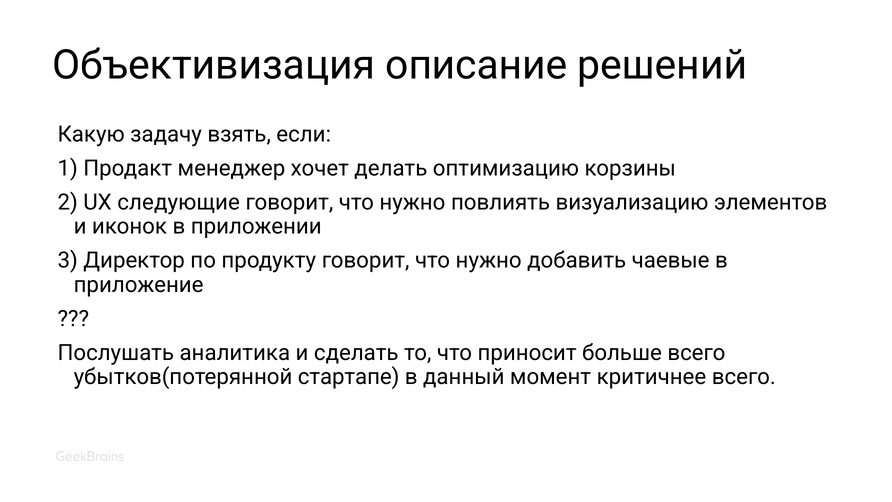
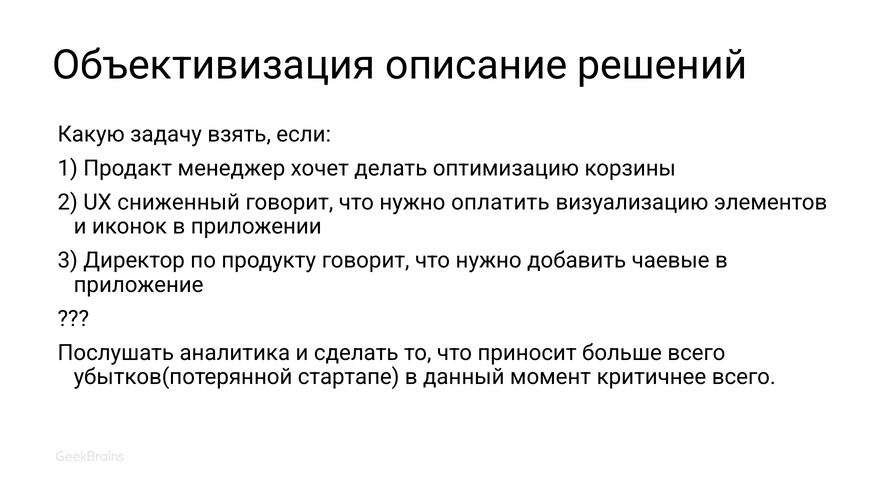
следующие: следующие -> сниженный (179, 202)
повлиять: повлиять -> оплатить (500, 202)
